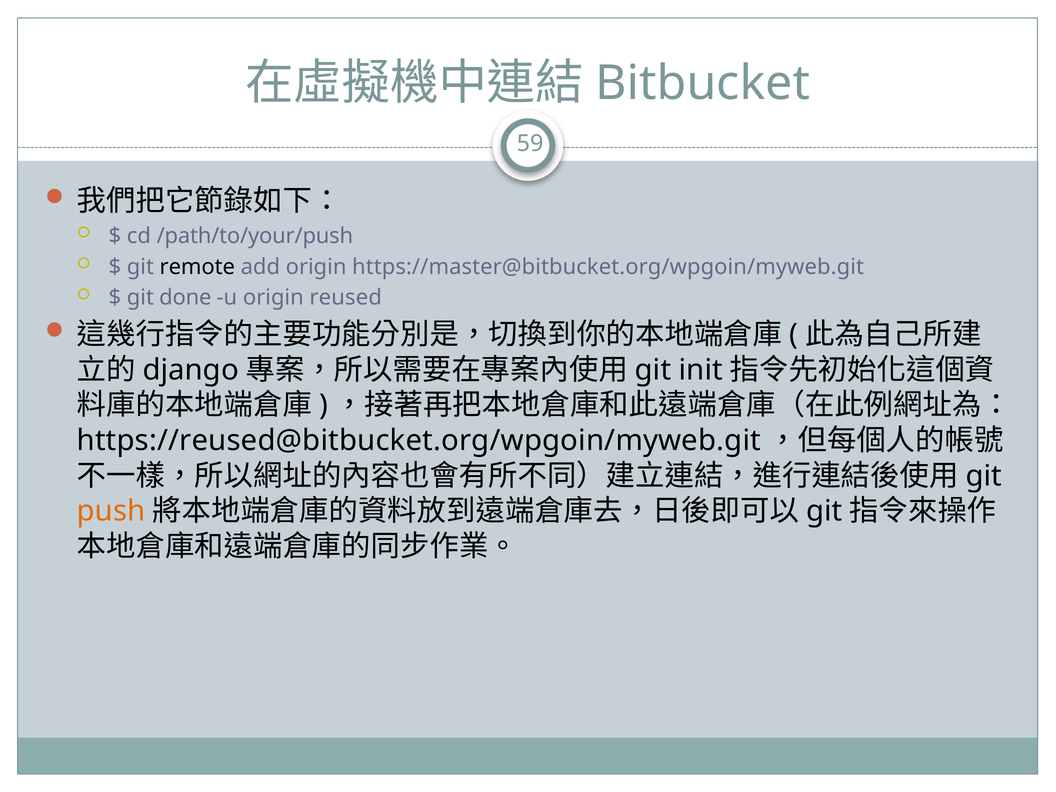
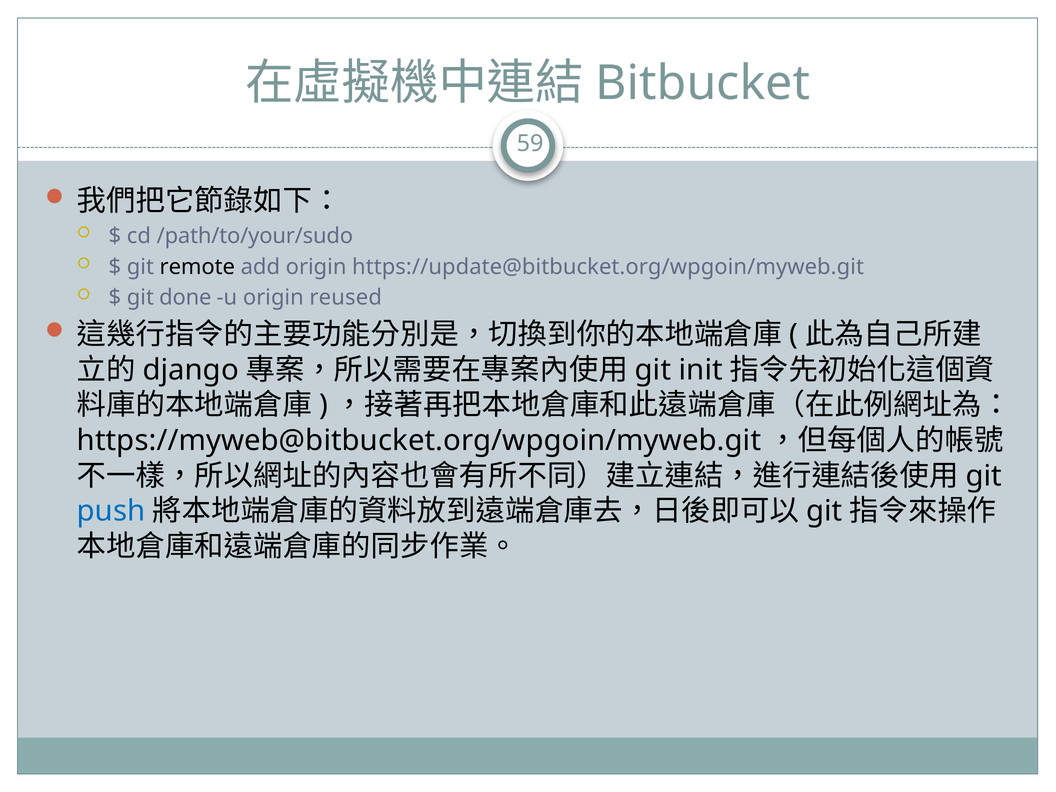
/path/to/your/push: /path/to/your/push -> /path/to/your/sudo (255, 236)
https://master@bitbucket.org/wpgoin/myweb.git: https://master@bitbucket.org/wpgoin/myweb.git -> https://update@bitbucket.org/wpgoin/myweb.git (608, 267)
https://reused@bitbucket.org/wpgoin/myweb.git: https://reused@bitbucket.org/wpgoin/myweb.git -> https://myweb@bitbucket.org/wpgoin/myweb.git (419, 441)
push colour: orange -> blue (111, 511)
